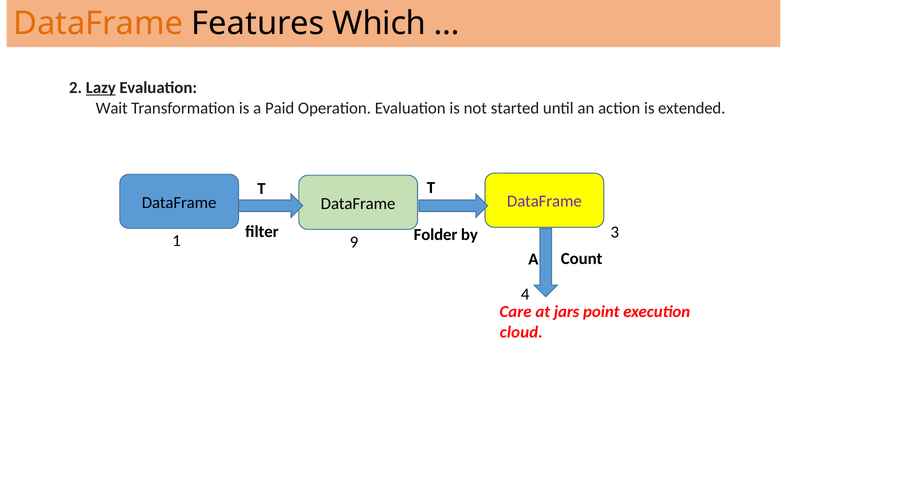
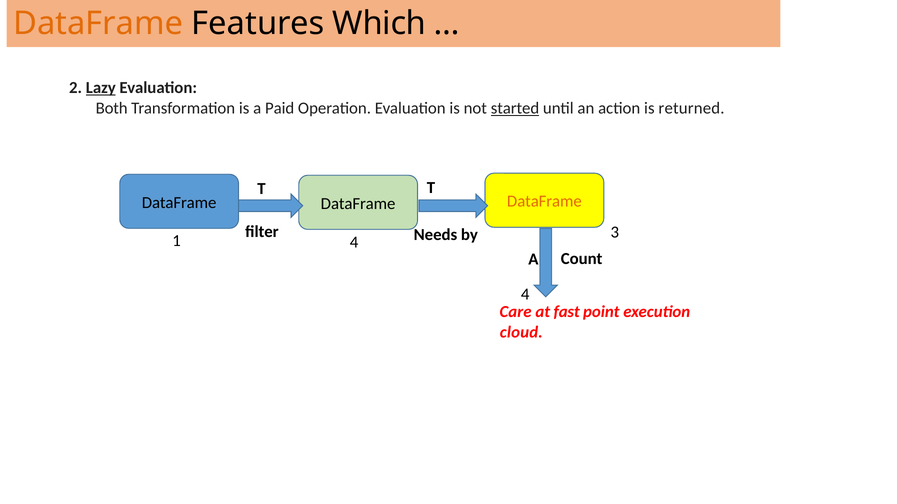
Wait: Wait -> Both (112, 108)
started underline: none -> present (515, 108)
extended: extended -> returned (692, 108)
DataFrame colour: purple -> orange (544, 202)
Folder: Folder -> Needs (435, 235)
1 9: 9 -> 4 (354, 242)
jars: jars -> fast (567, 312)
